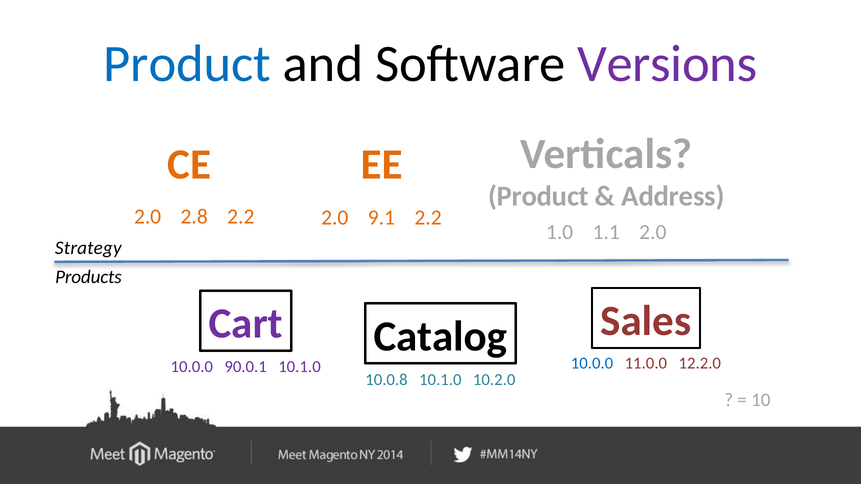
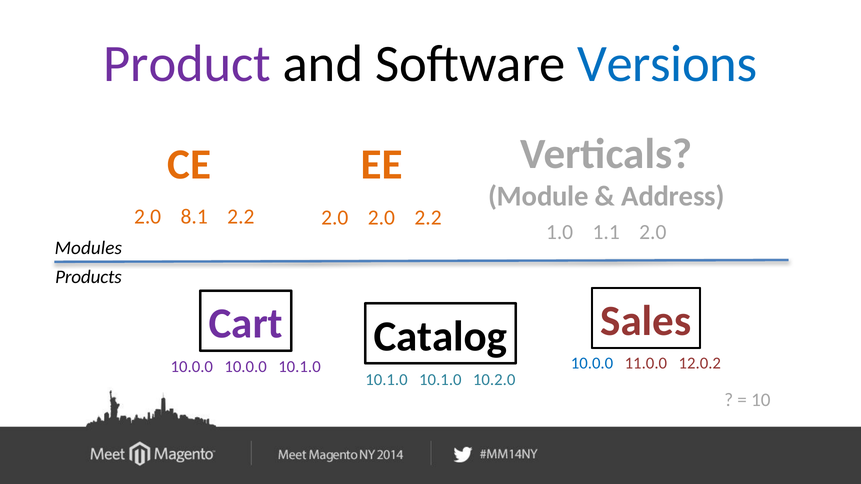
Product colour: blue -> purple (187, 64)
Versions colour: purple -> blue (667, 64)
Product: Product -> Module (538, 196)
2.8: 2.8 -> 8.1 (194, 217)
2.0 9.1: 9.1 -> 2.0 (381, 218)
Strategy: Strategy -> Modules (88, 248)
12.2.0: 12.2.0 -> 12.0.2 (700, 364)
10.0.0 90.0.1: 90.0.1 -> 10.0.0 (246, 367)
10.0.8: 10.0.8 -> 10.1.0 (386, 380)
